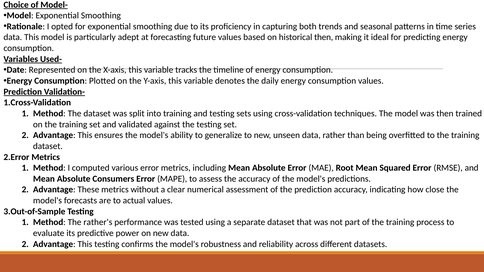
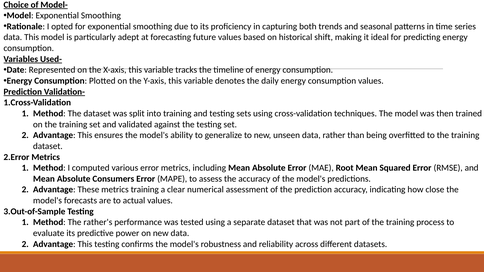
historical then: then -> shift (324, 37)
metrics without: without -> training (145, 190)
